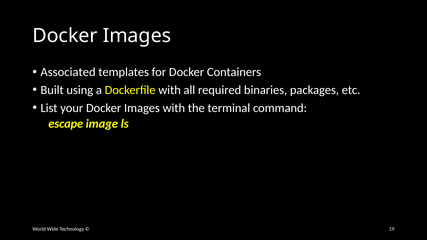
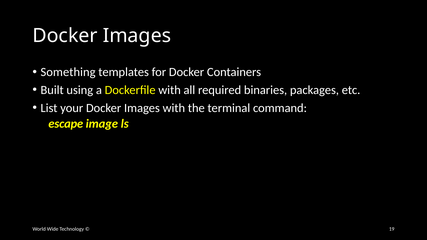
Associated: Associated -> Something (68, 72)
